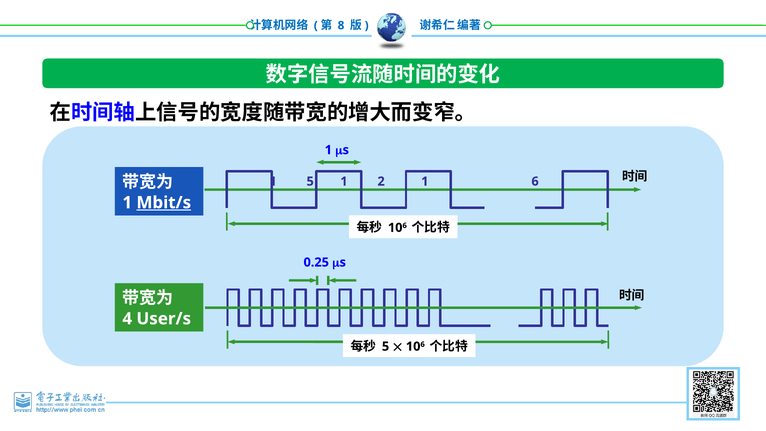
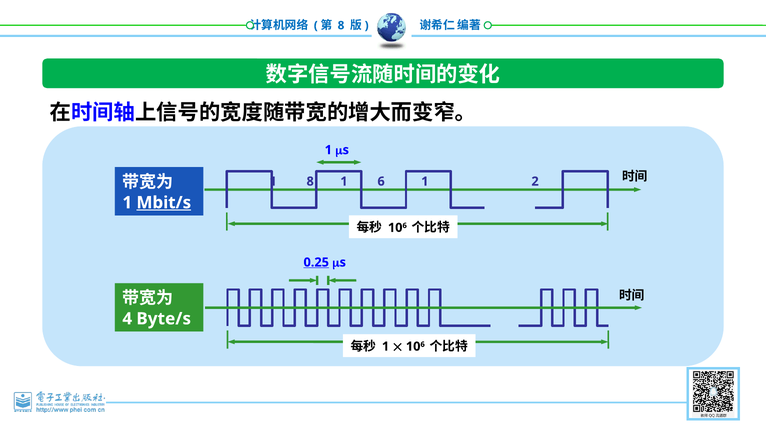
1 5: 5 -> 8 (310, 181)
2: 2 -> 6 (381, 181)
6: 6 -> 2 (535, 181)
0.25 underline: none -> present (316, 262)
User/s: User/s -> Byte/s (164, 319)
5: 5 -> 1 (386, 346)
